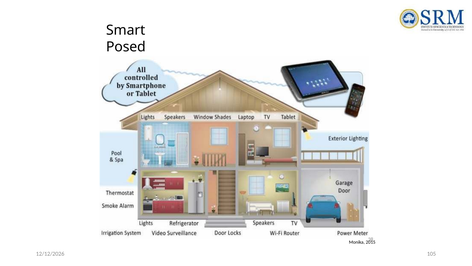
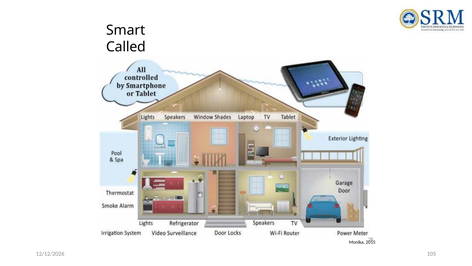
Posed: Posed -> Called (126, 47)
